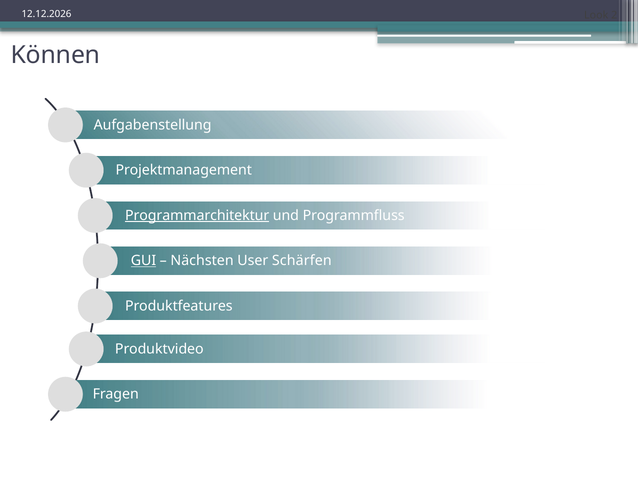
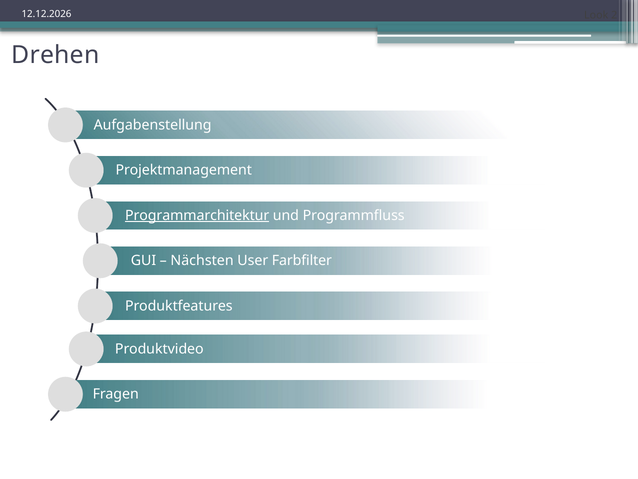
Können: Können -> Drehen (55, 55)
GUI underline: present -> none (143, 260)
Schärfen: Schärfen -> Farbfilter (302, 260)
